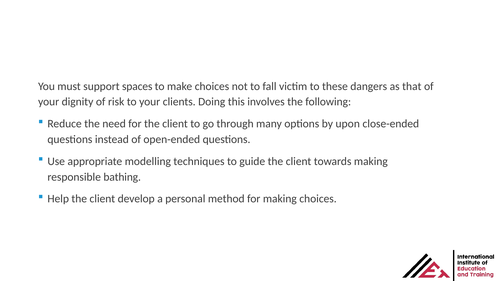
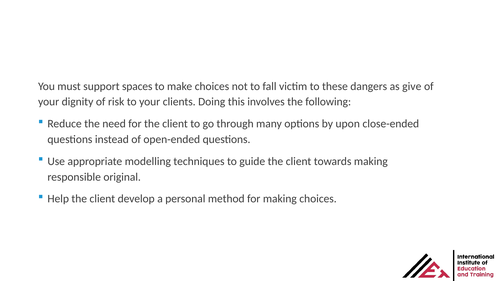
that: that -> give (412, 86)
bathing: bathing -> original (122, 177)
